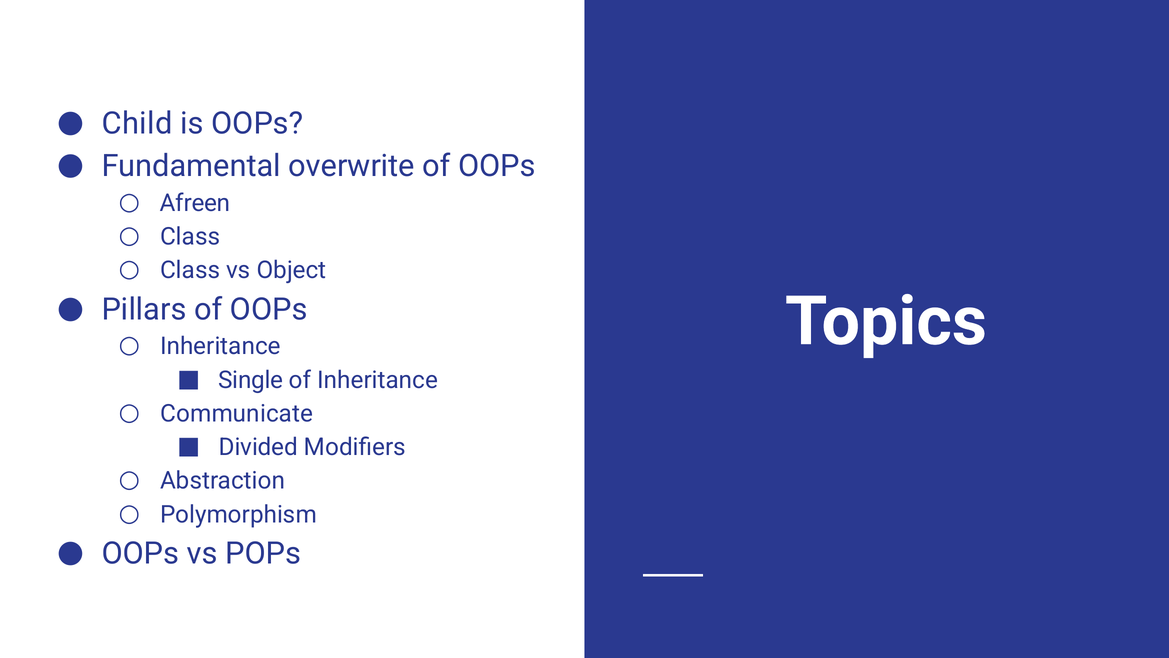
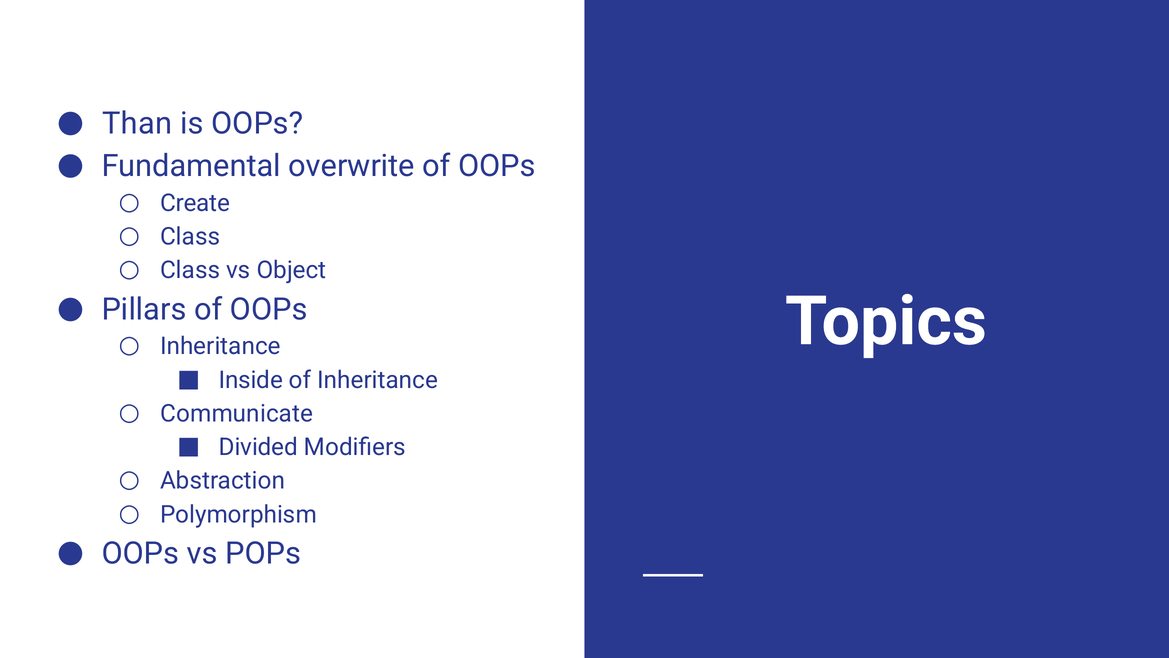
Child: Child -> Than (137, 123)
Afreen: Afreen -> Create (195, 203)
Single: Single -> Inside (251, 380)
